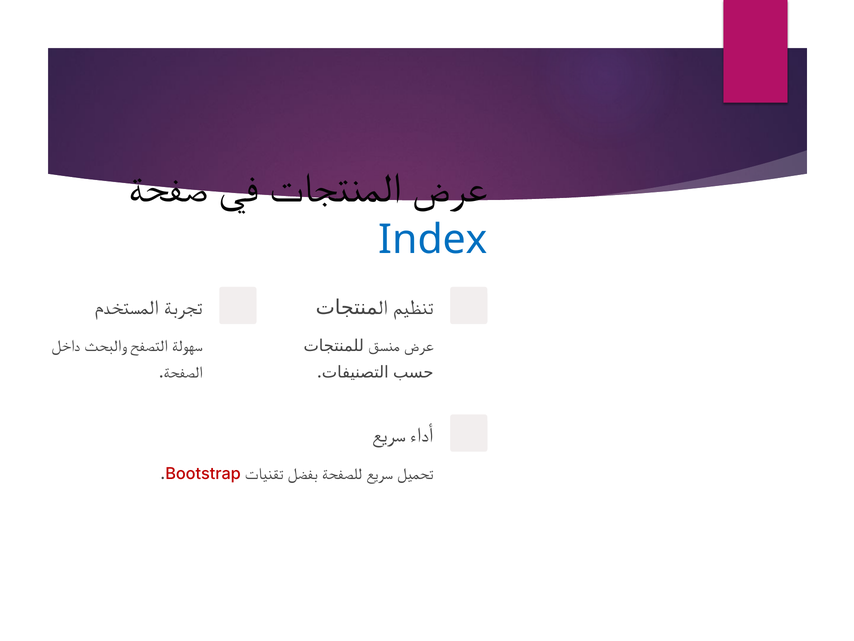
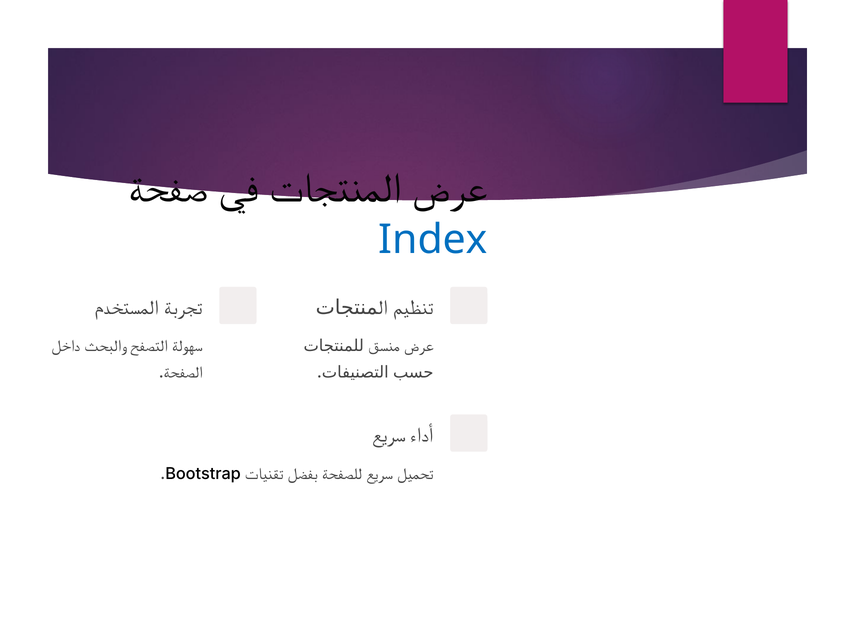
Bootstrap colour: red -> black (203, 473)
